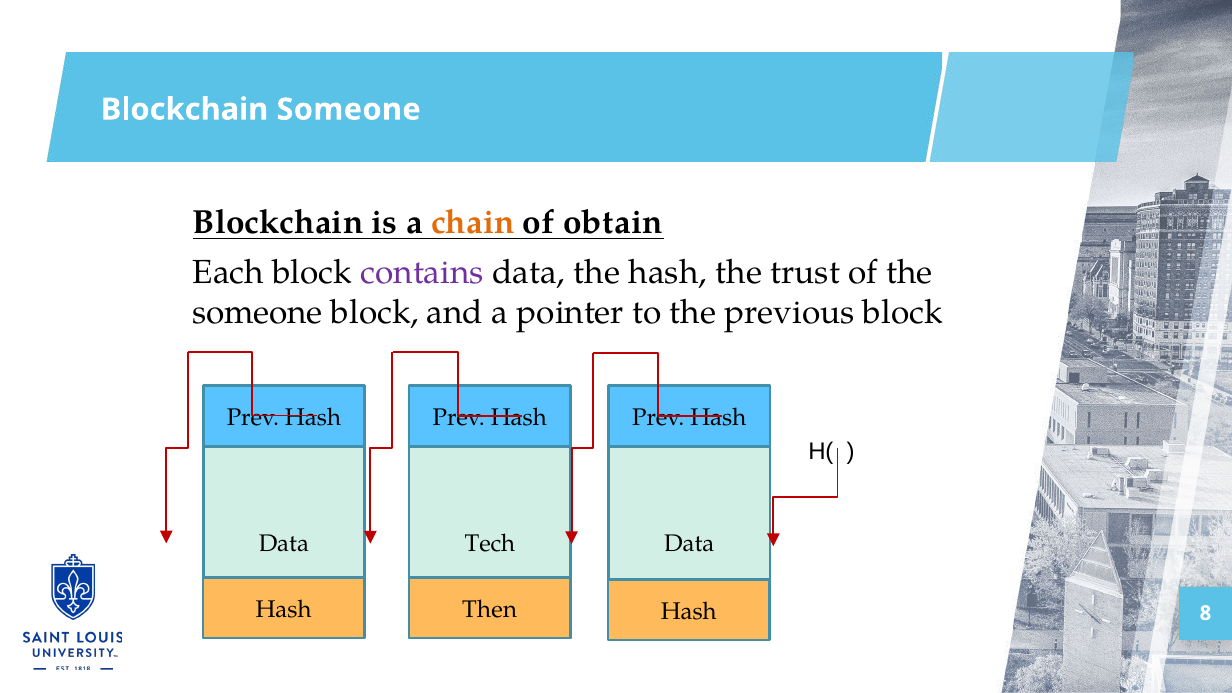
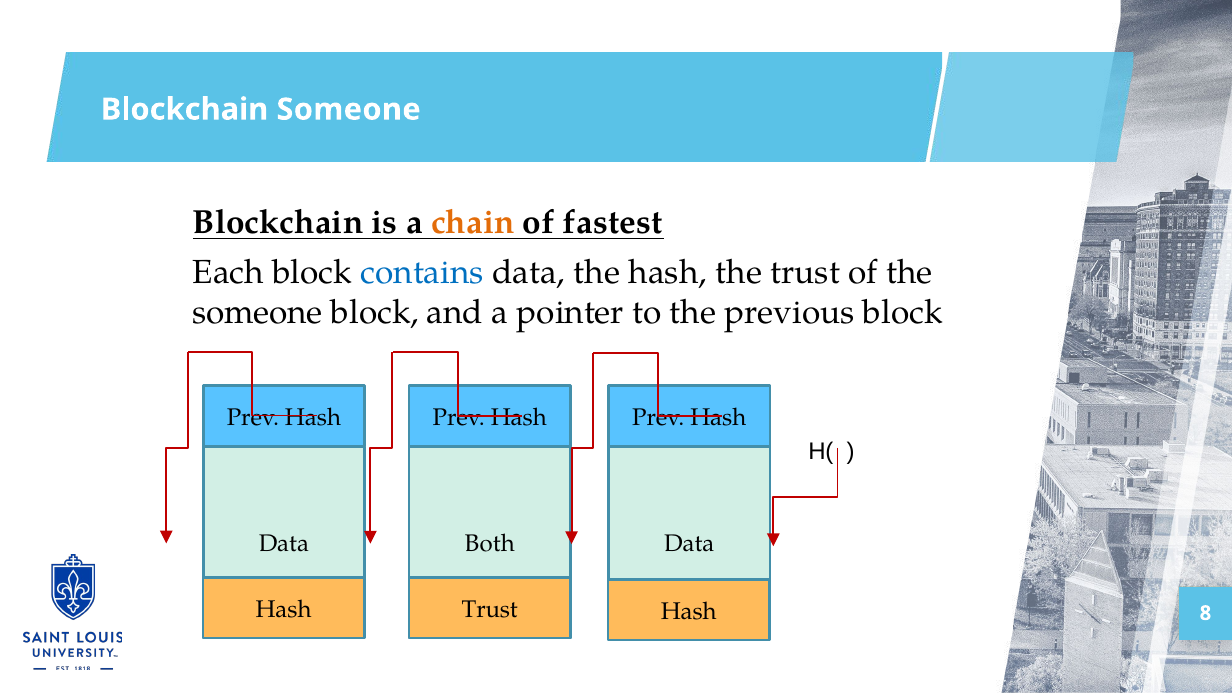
obtain: obtain -> fastest (613, 223)
contains colour: purple -> blue (422, 273)
Tech: Tech -> Both (490, 544)
Hash Then: Then -> Trust (490, 609)
